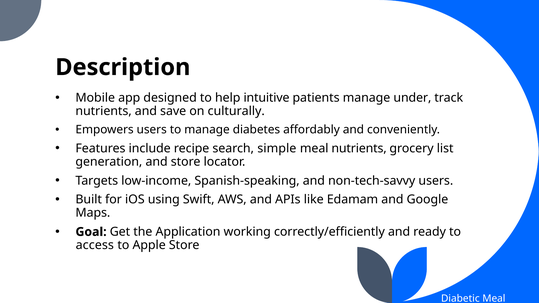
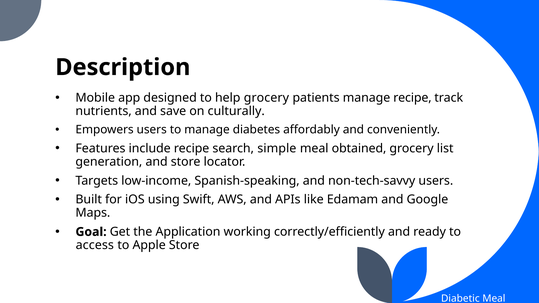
help intuitive: intuitive -> grocery (266, 98)
manage under: under -> recipe (412, 98)
meal nutrients: nutrients -> obtained (359, 148)
